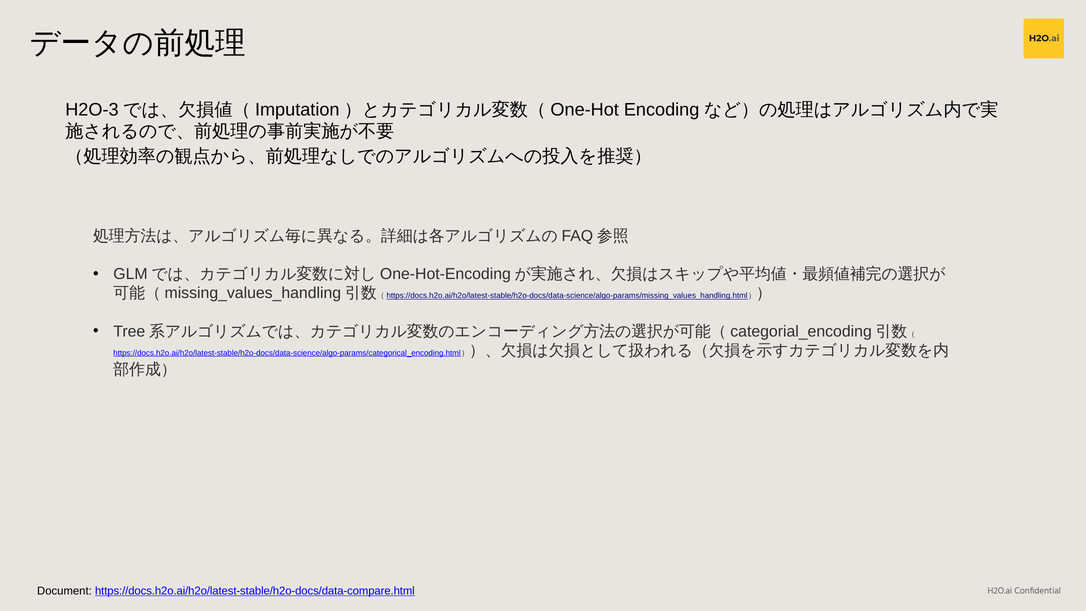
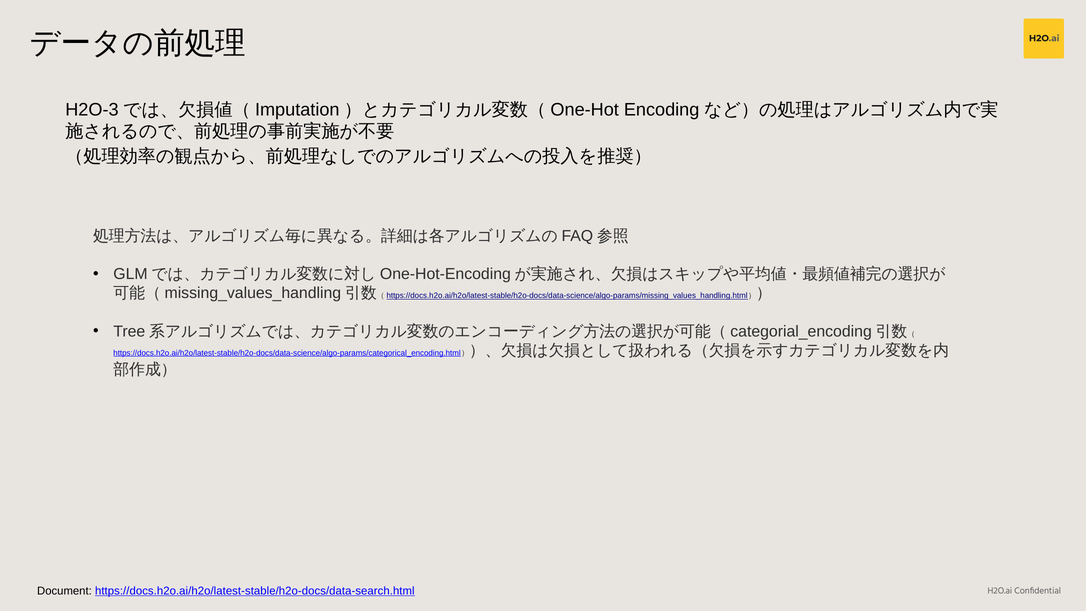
https://docs.h2o.ai/h2o/latest-stable/h2o-docs/data-compare.html: https://docs.h2o.ai/h2o/latest-stable/h2o-docs/data-compare.html -> https://docs.h2o.ai/h2o/latest-stable/h2o-docs/data-search.html (255, 591)
